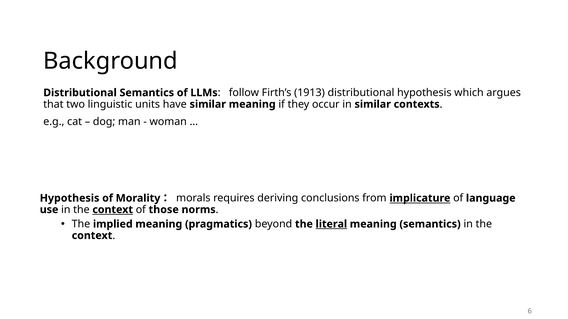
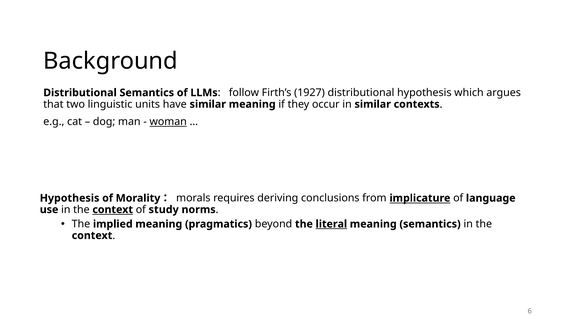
1913: 1913 -> 1927 (310, 93)
woman underline: none -> present (168, 122)
those: those -> study (164, 210)
